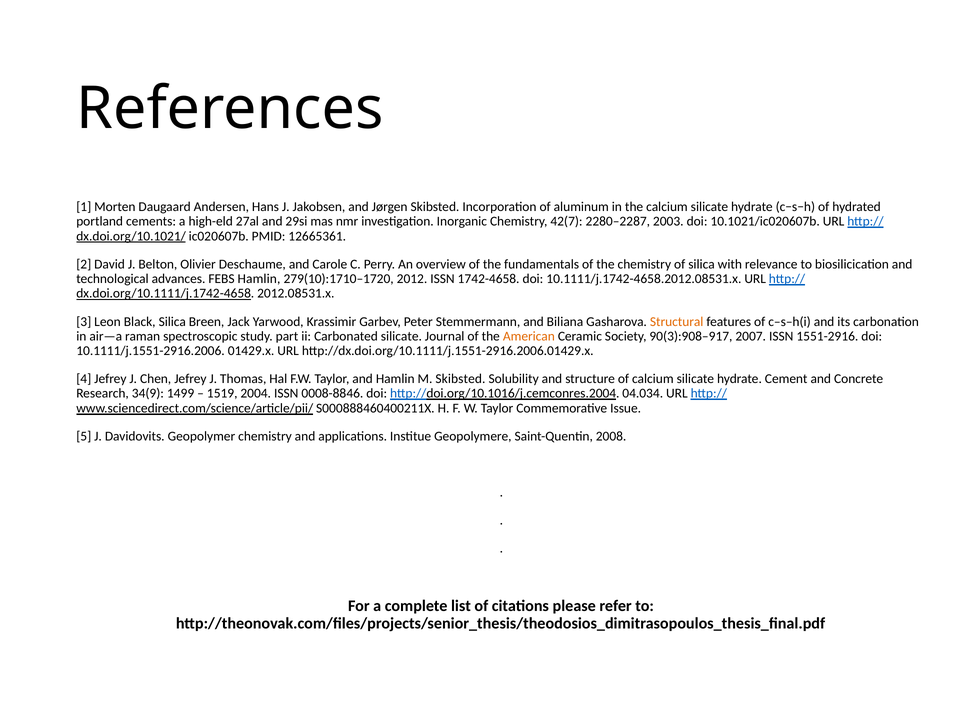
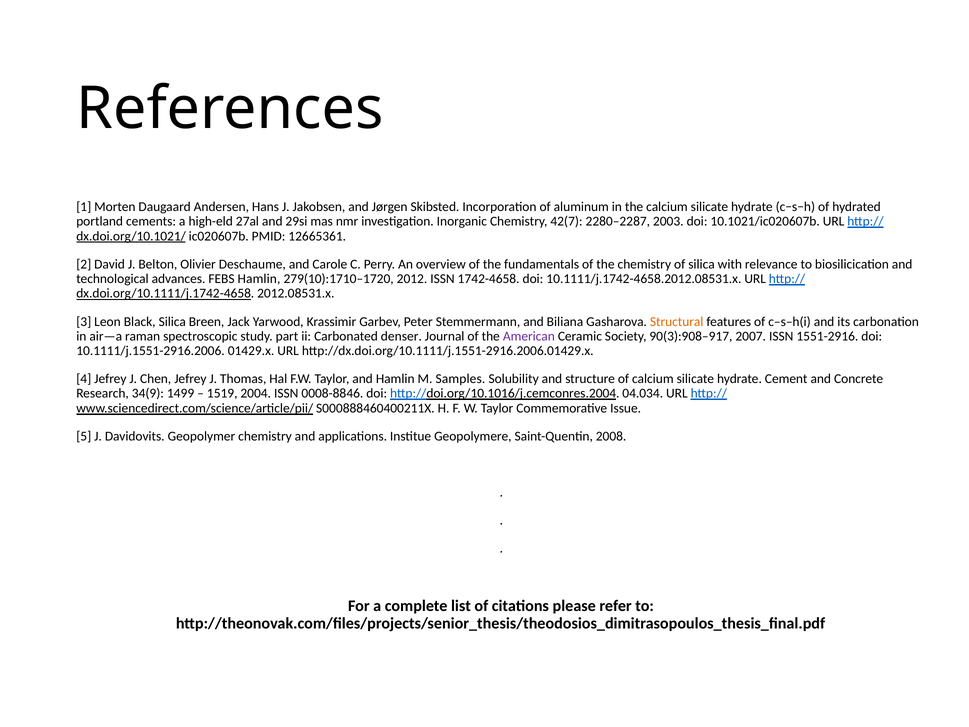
Carbonated silicate: silicate -> denser (401, 336)
American colour: orange -> purple (529, 336)
M Skibsted: Skibsted -> Samples (460, 379)
